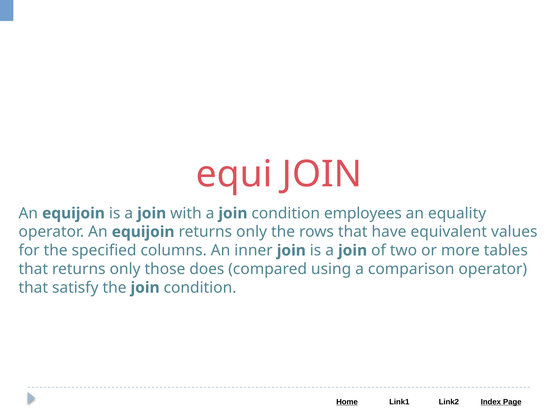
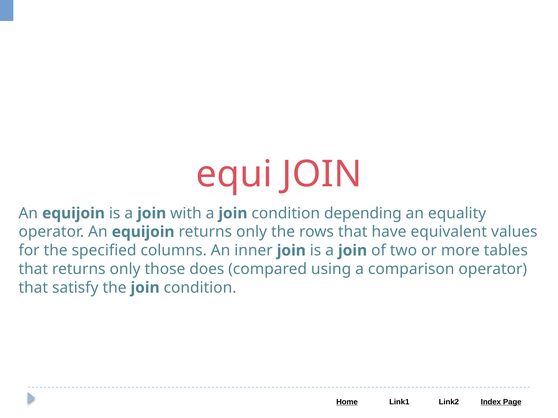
employees: employees -> depending (363, 214)
